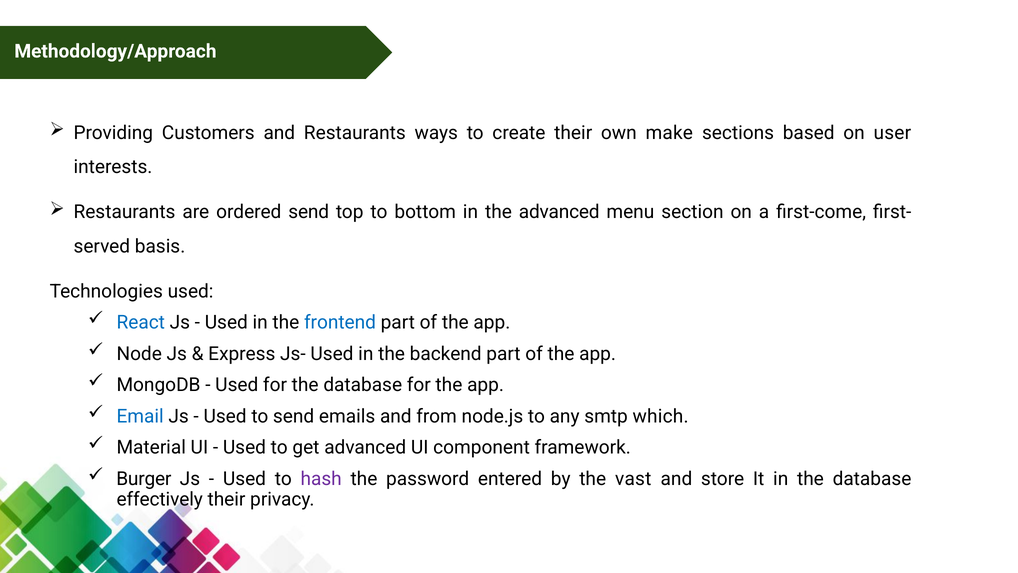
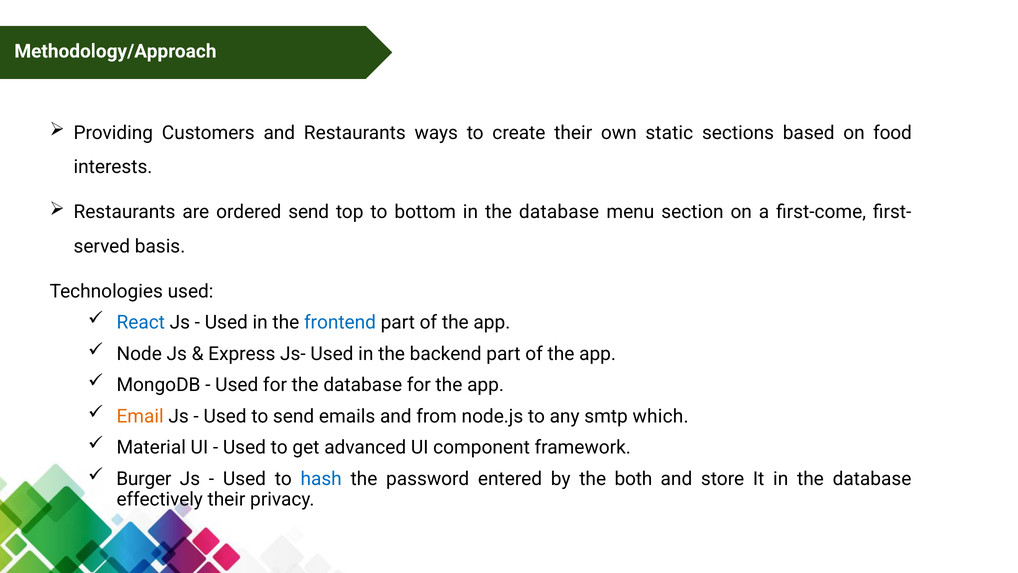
make: make -> static (669, 133)
user: user -> food (893, 133)
bottom in the advanced: advanced -> database (559, 212)
Email colour: blue -> orange (140, 416)
hash colour: purple -> blue (321, 478)
vast: vast -> both (633, 478)
